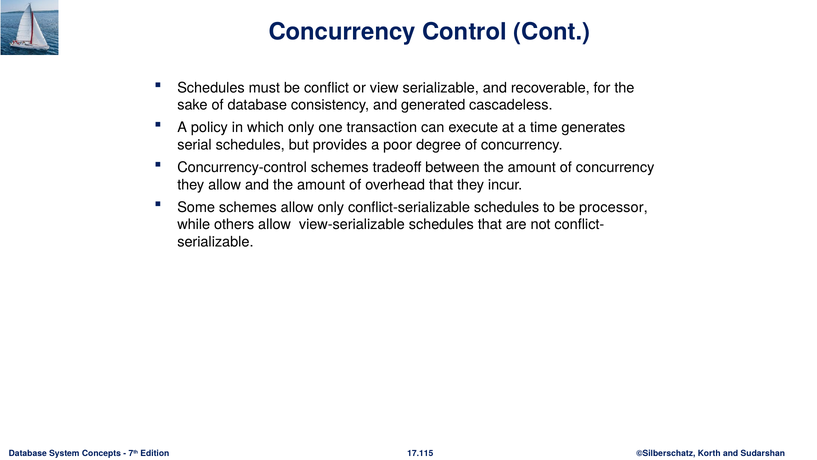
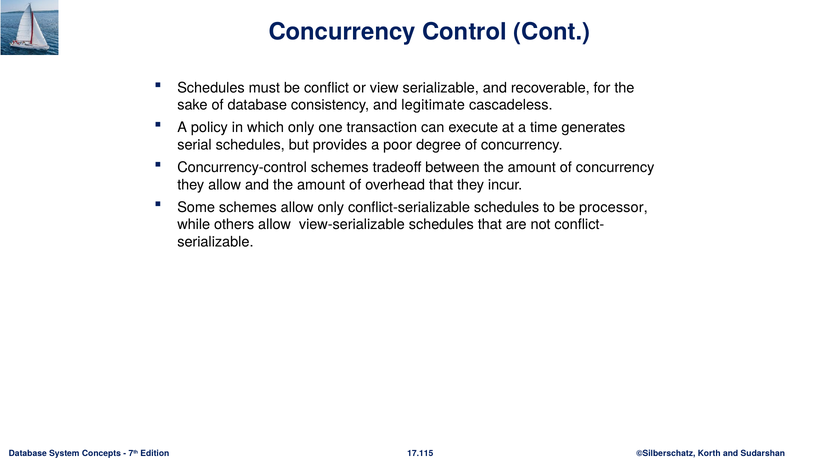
generated: generated -> legitimate (433, 105)
